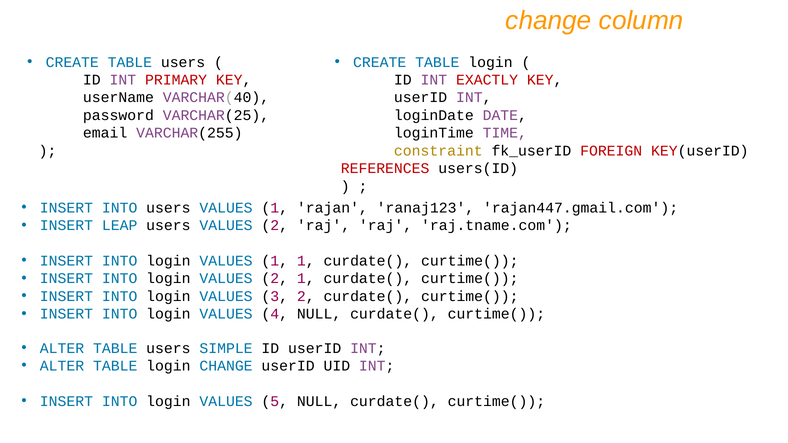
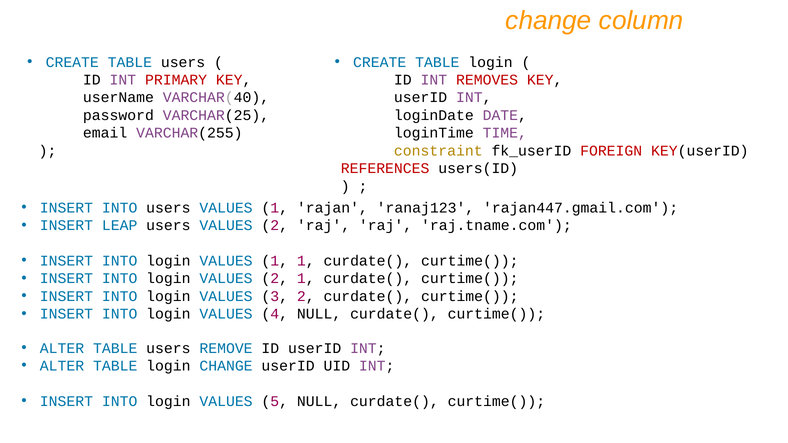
EXACTLY: EXACTLY -> REMOVES (487, 80)
SIMPLE: SIMPLE -> REMOVE (226, 348)
